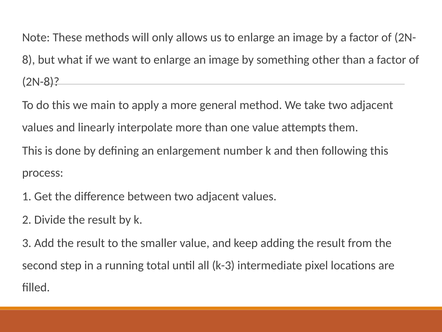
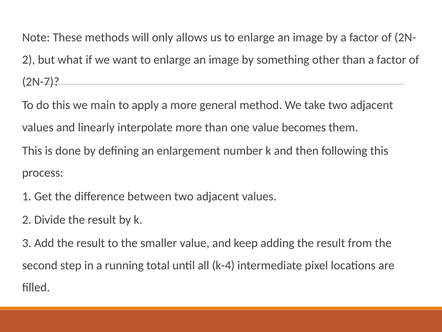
8: 8 -> 2 (29, 60)
2N-8: 2N-8 -> 2N-7 (41, 82)
attempts: attempts -> becomes (304, 127)
k-3: k-3 -> k-4 (223, 265)
